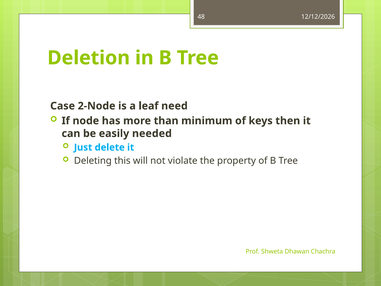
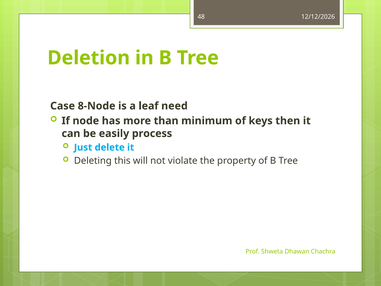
2-Node: 2-Node -> 8-Node (97, 106)
needed: needed -> process (152, 133)
